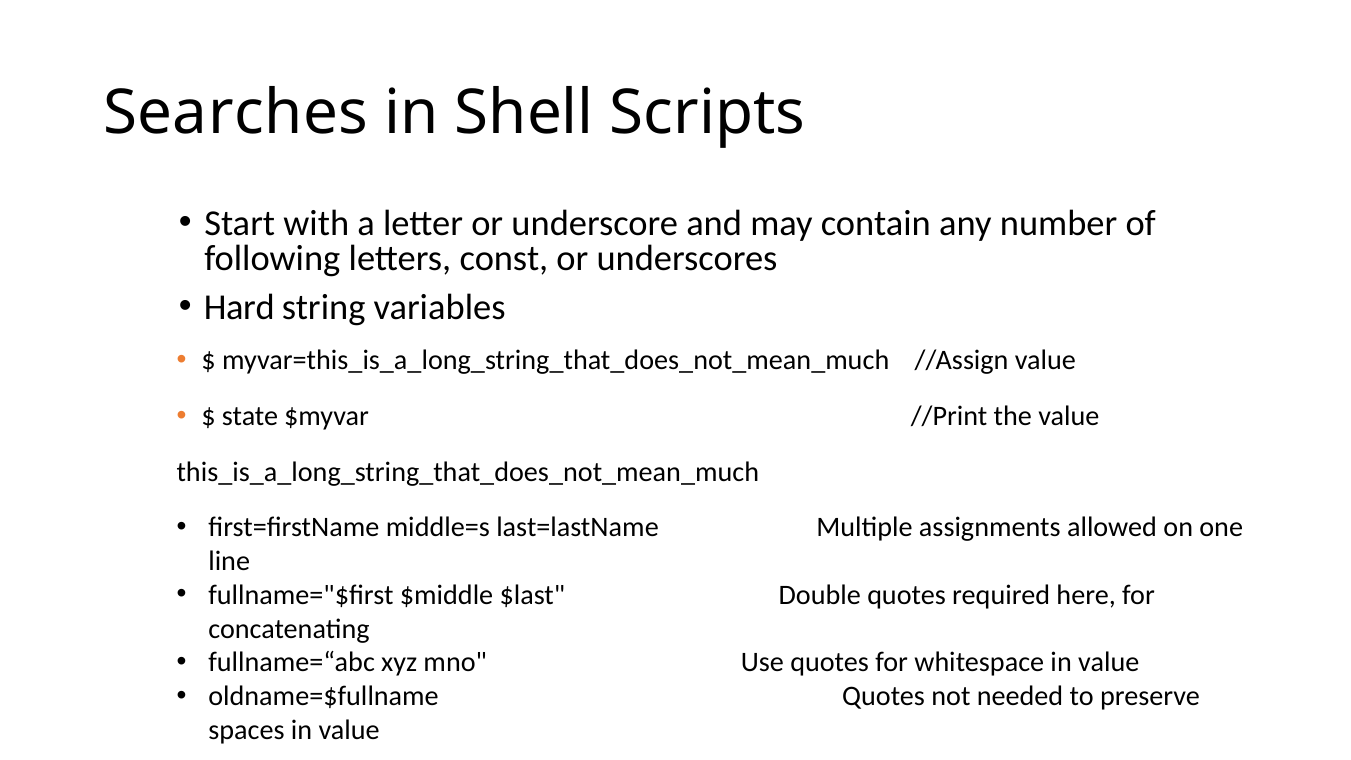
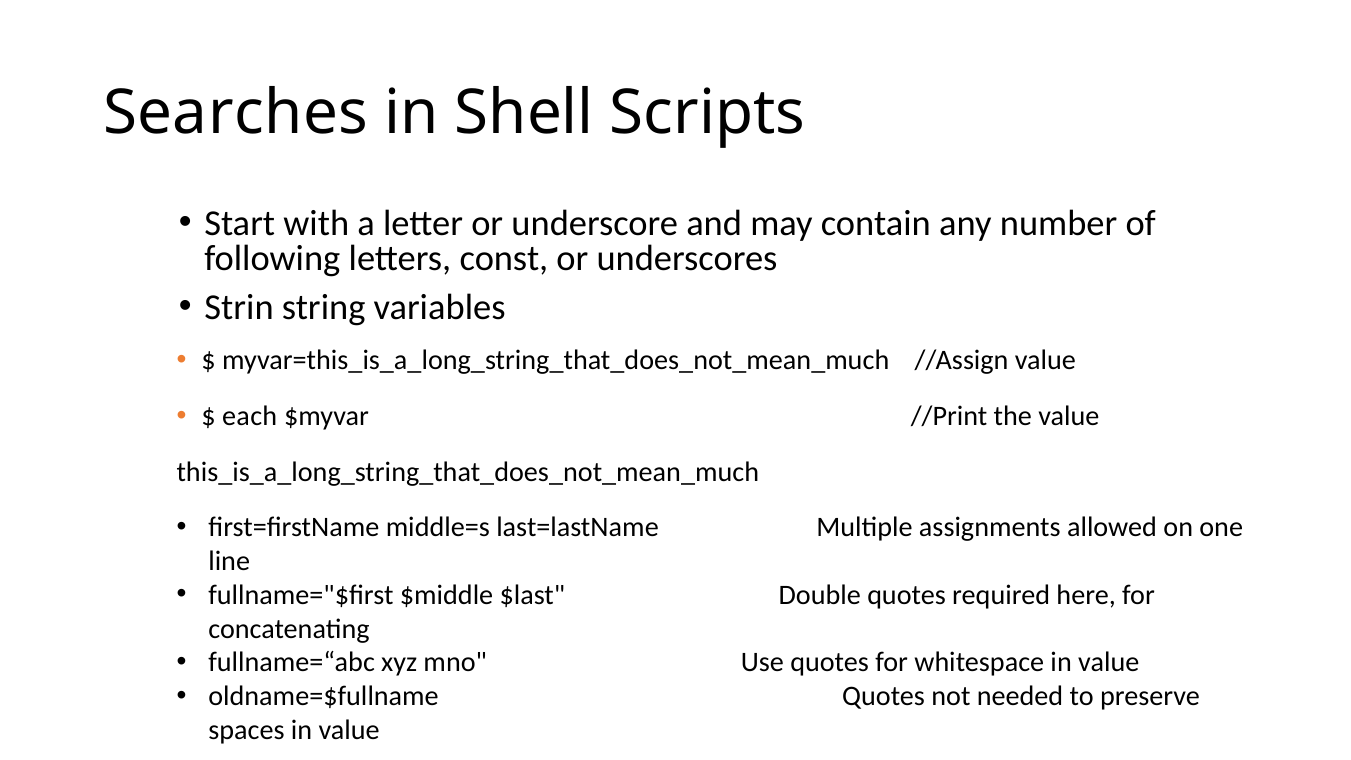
Hard: Hard -> Strin (239, 308)
state: state -> each (250, 416)
